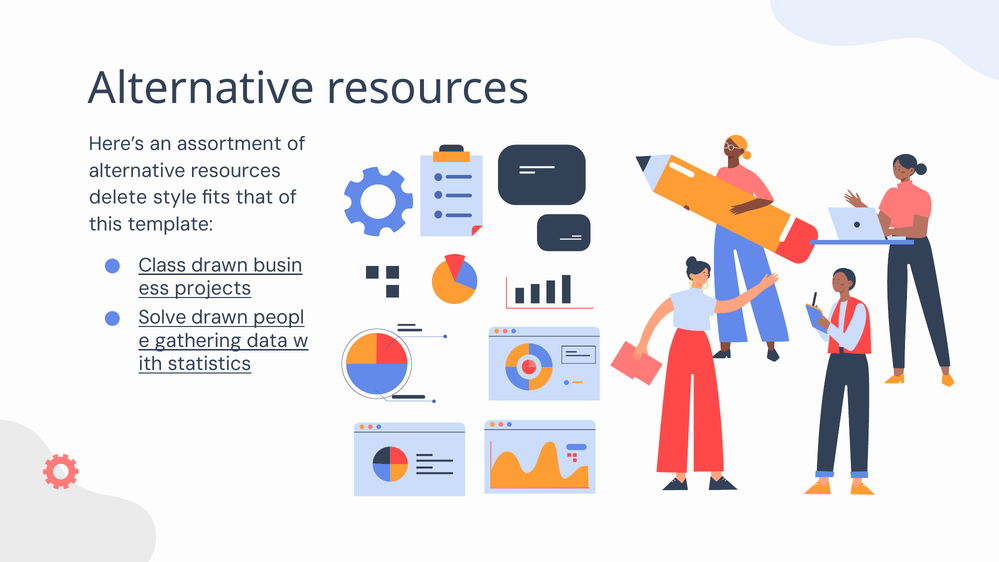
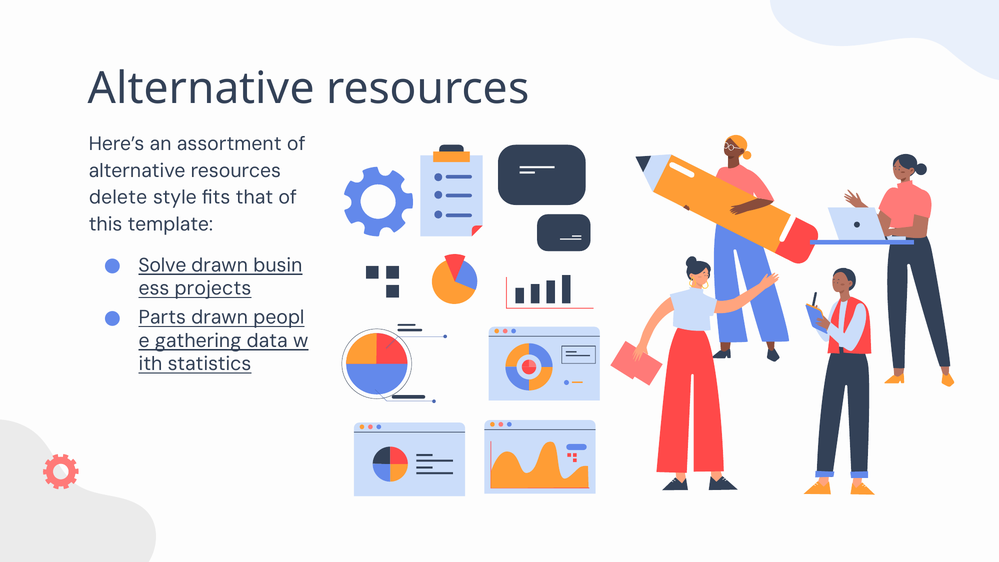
Class: Class -> Solve (162, 265)
Solve: Solve -> Parts (162, 317)
